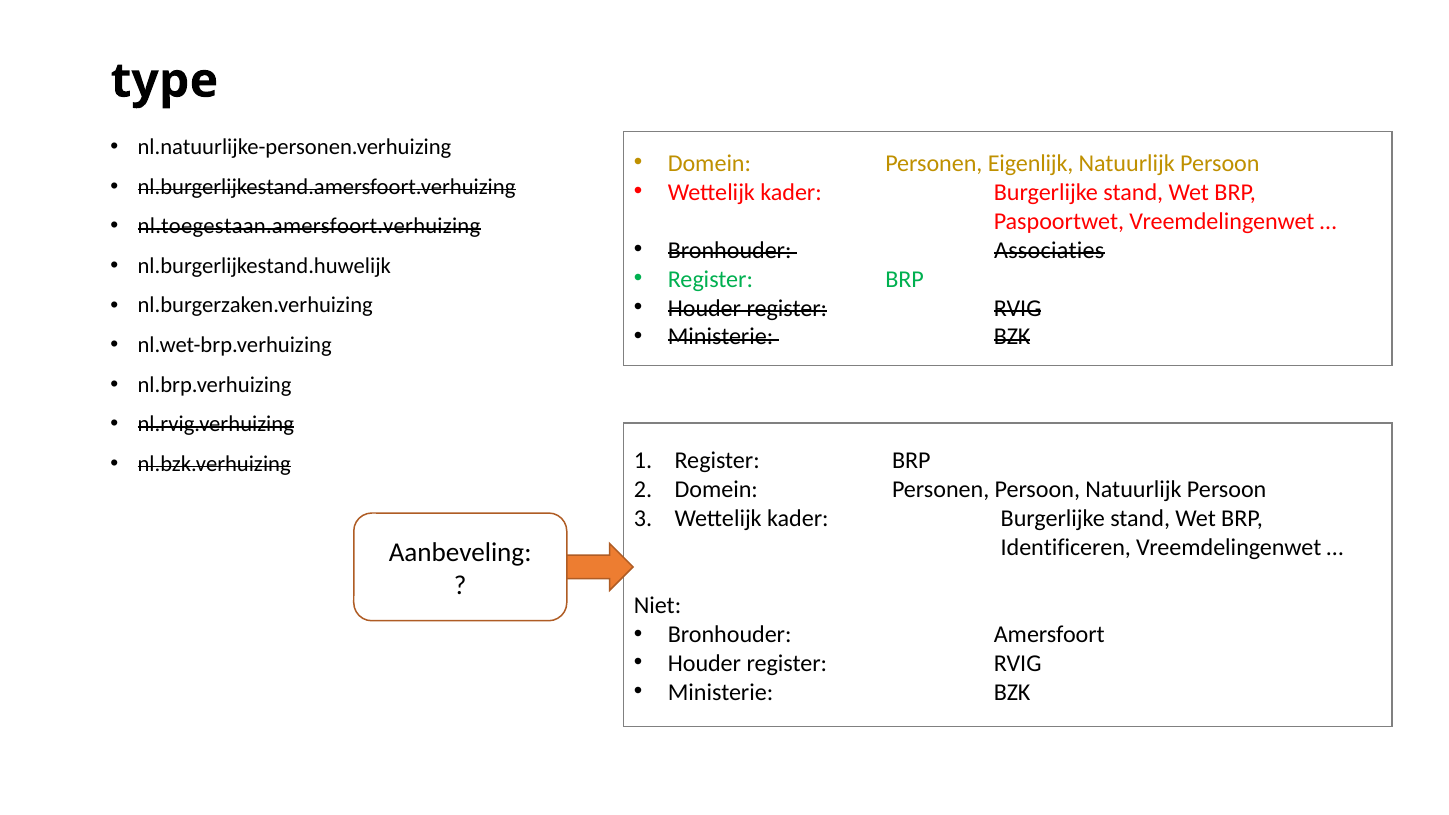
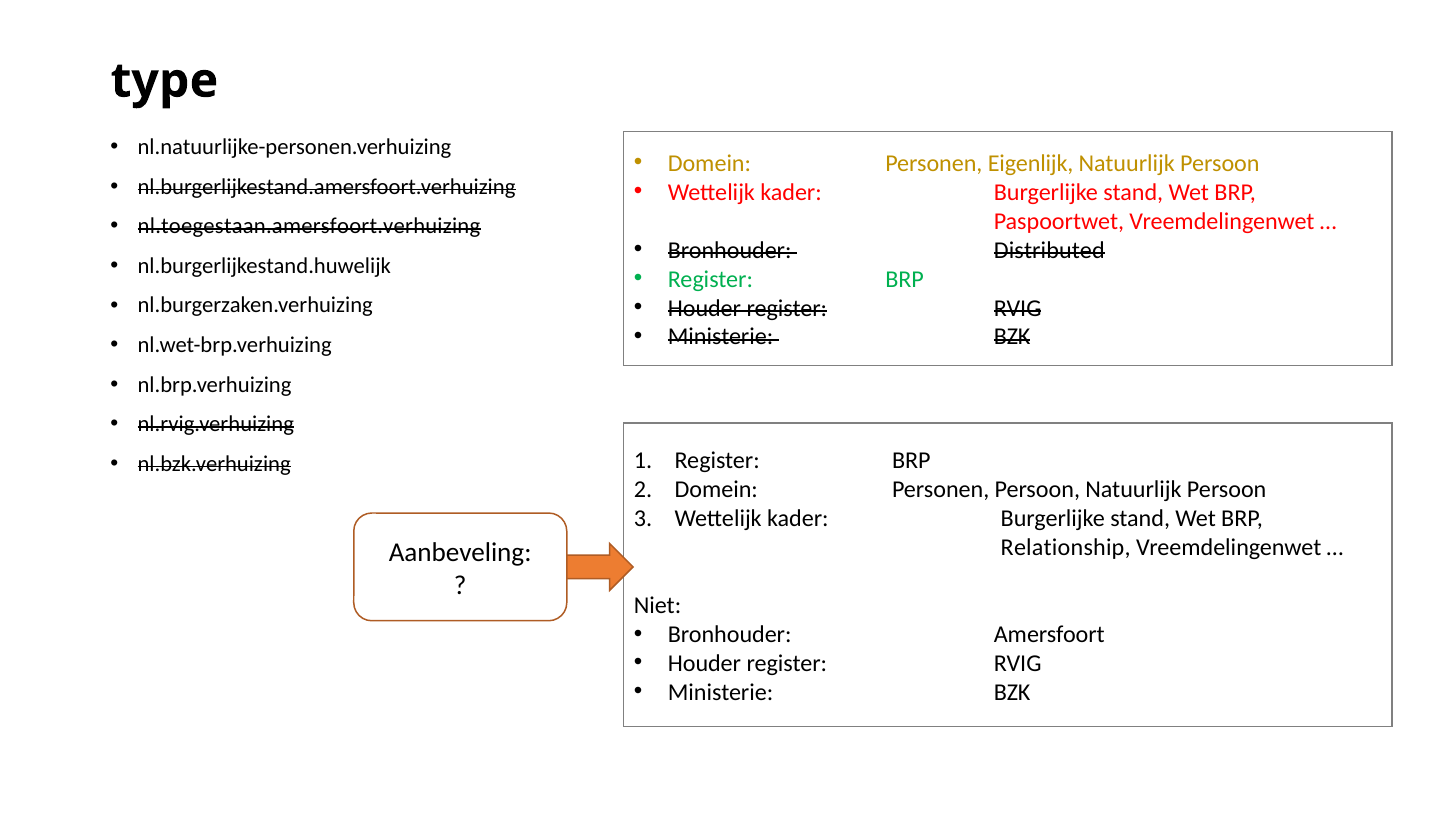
Associaties: Associaties -> Distributed (1049, 250)
Identificeren: Identificeren -> Relationship (1066, 548)
